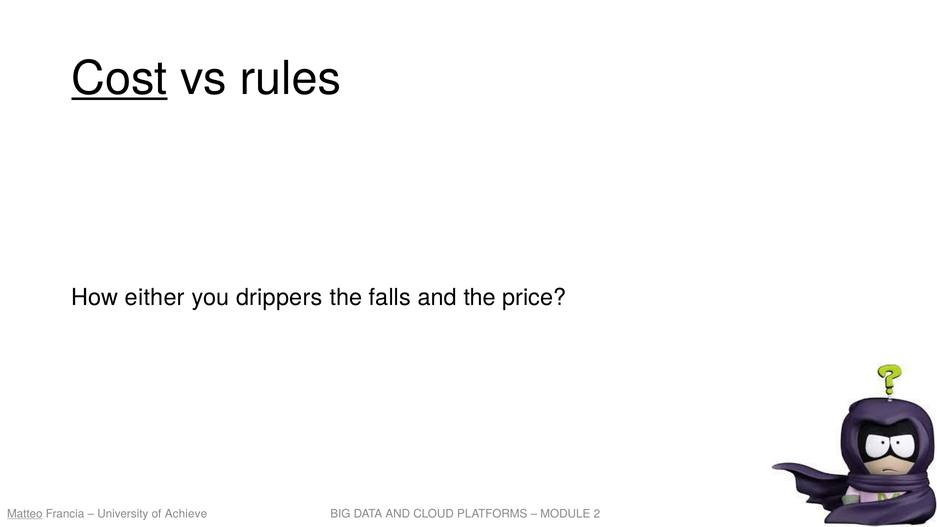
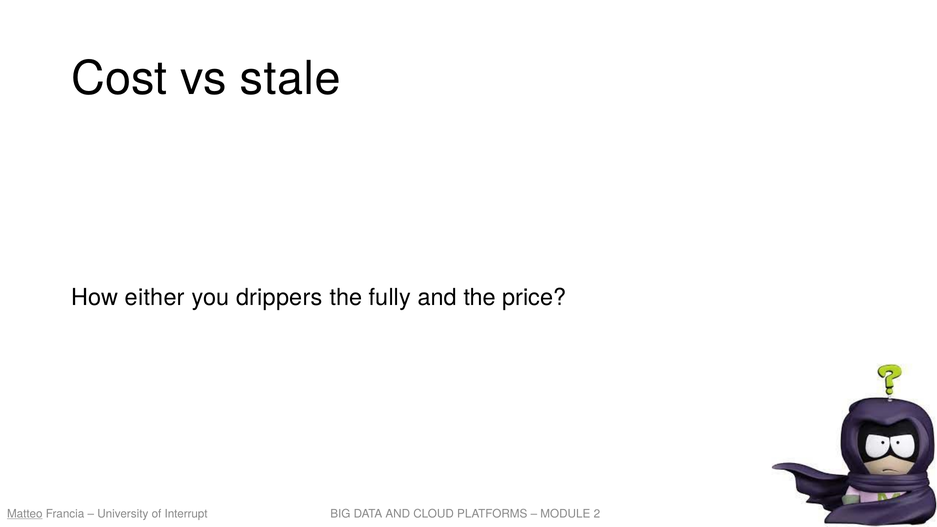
Cost underline: present -> none (119, 79)
rules: rules -> stale (290, 79)
falls: falls -> fully (390, 298)
Achieve: Achieve -> Interrupt (186, 514)
